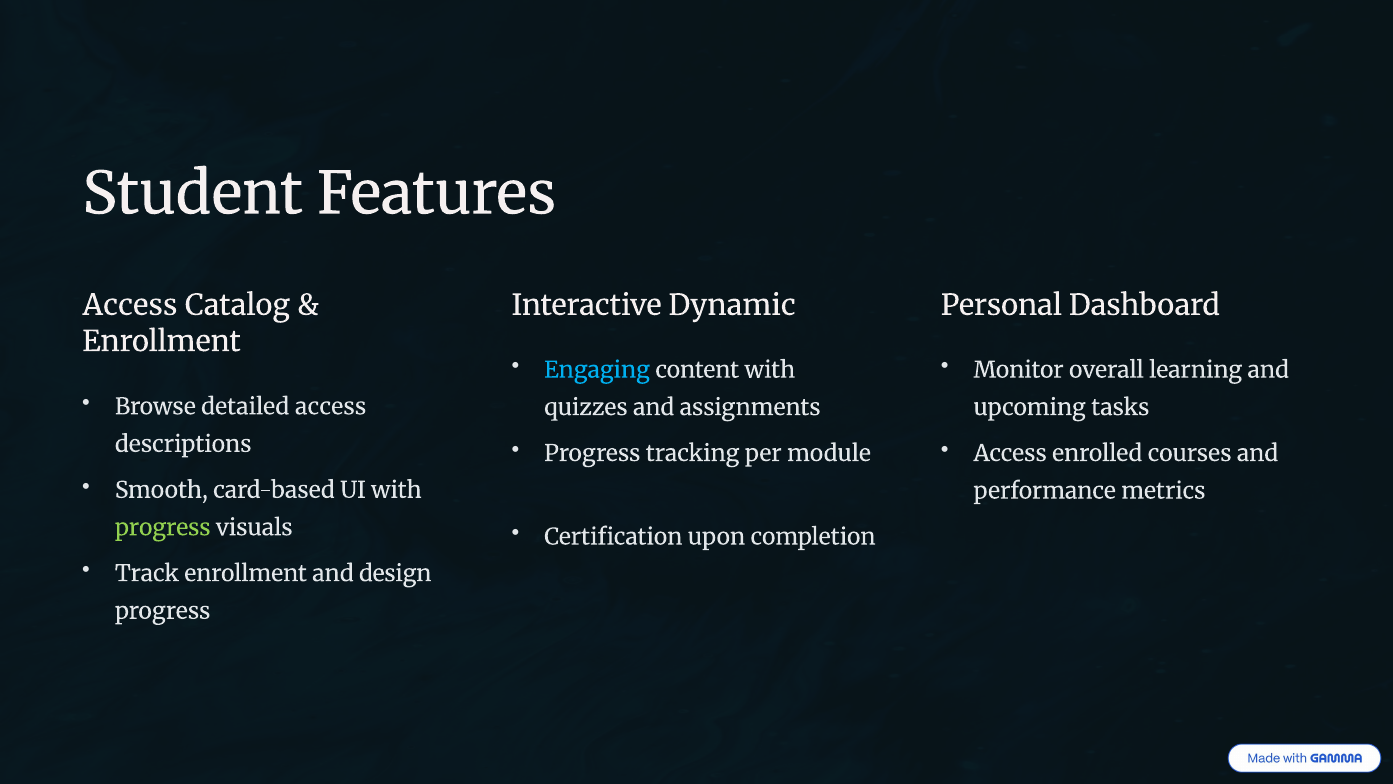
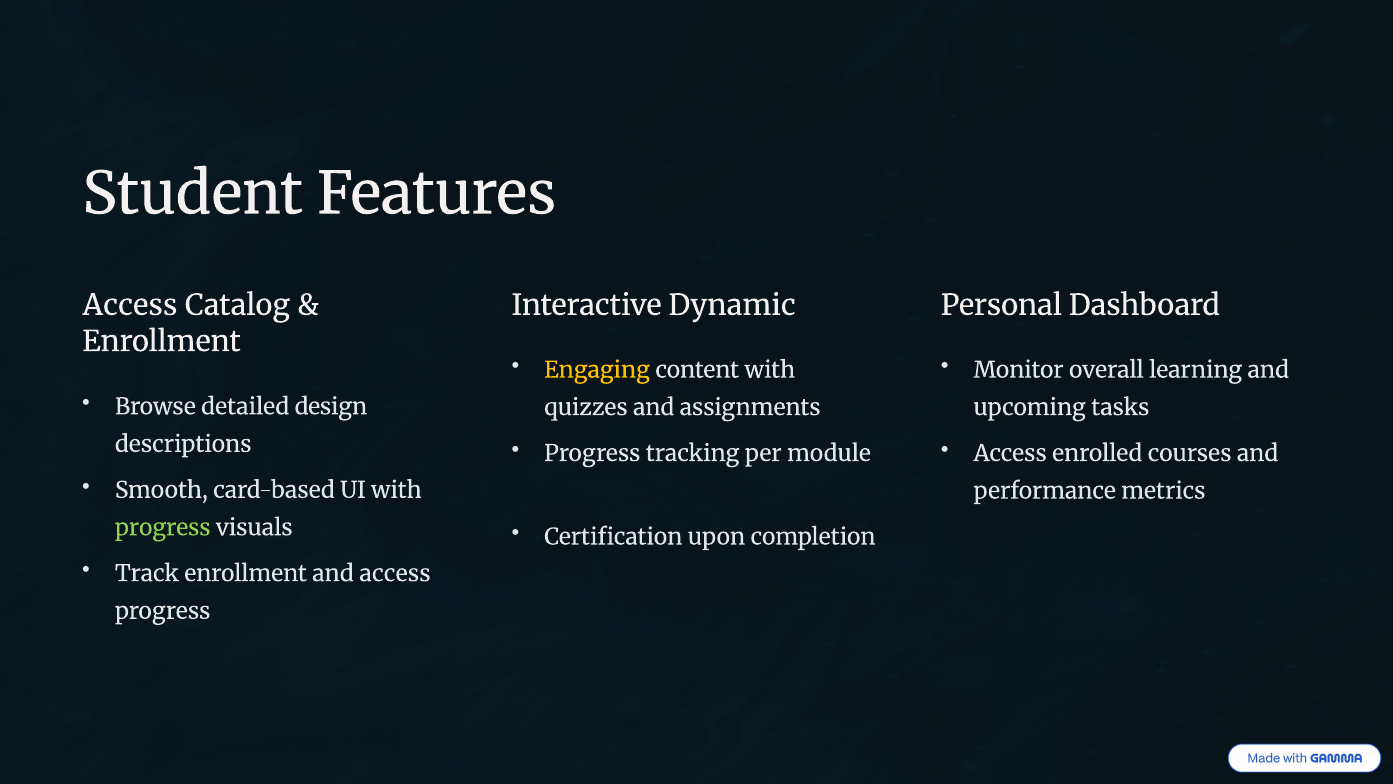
Engaging colour: light blue -> yellow (597, 370)
detailed access: access -> design (331, 407)
and design: design -> access (395, 573)
